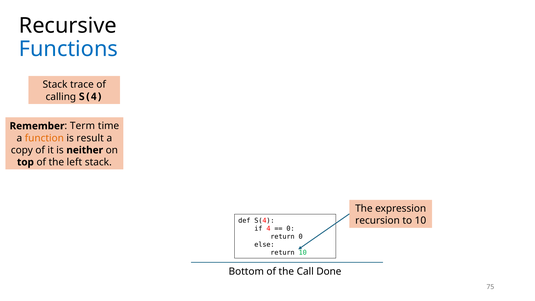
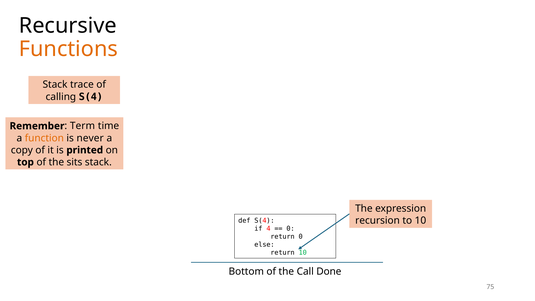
Functions colour: blue -> orange (68, 49)
result: result -> never (90, 138)
neither: neither -> printed (85, 150)
left: left -> sits (74, 162)
